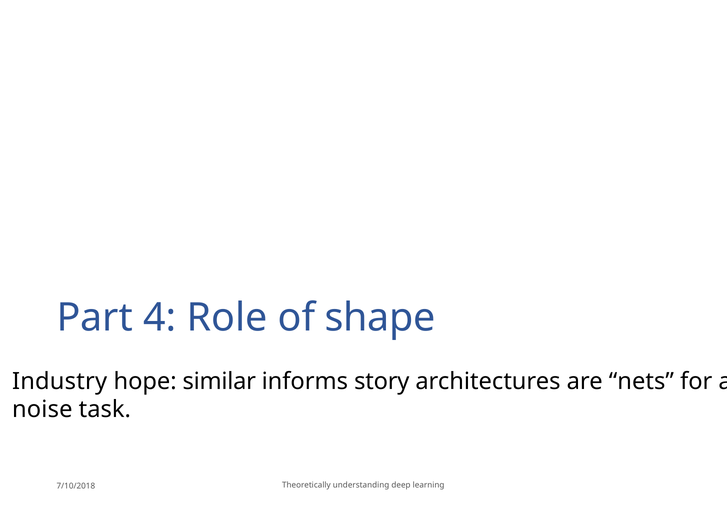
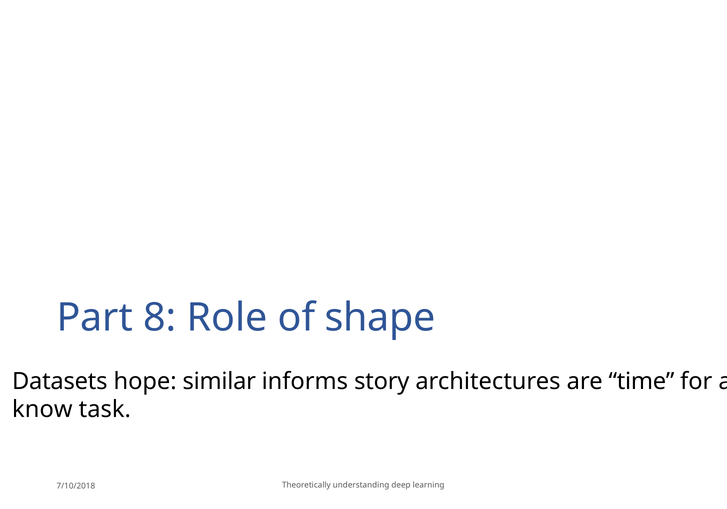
4: 4 -> 8 (160, 318)
Industry: Industry -> Datasets (60, 381)
nets: nets -> time (642, 381)
noise: noise -> know (42, 410)
